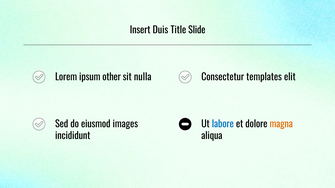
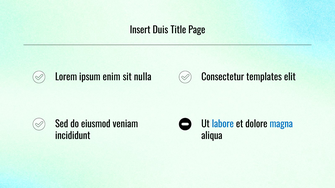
Slide: Slide -> Page (197, 30)
other: other -> enim (111, 77)
images: images -> veniam (125, 125)
magna colour: orange -> blue (281, 125)
